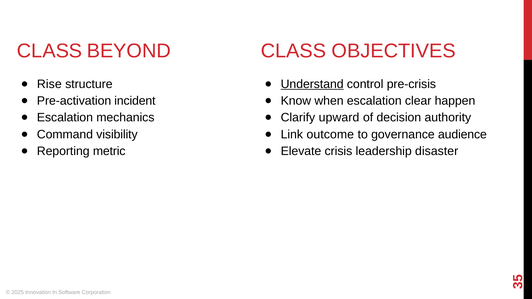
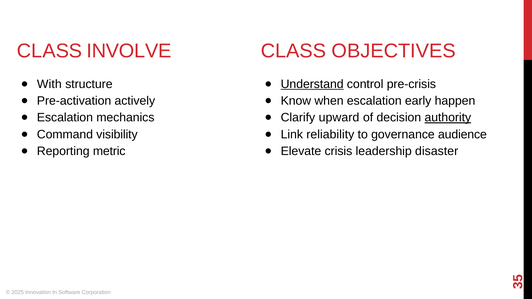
BEYOND: BEYOND -> INVOLVE (129, 51)
Rise: Rise -> With (49, 84)
incident: incident -> actively (135, 101)
clear: clear -> early (418, 101)
authority underline: none -> present (448, 118)
outcome: outcome -> reliability (330, 135)
